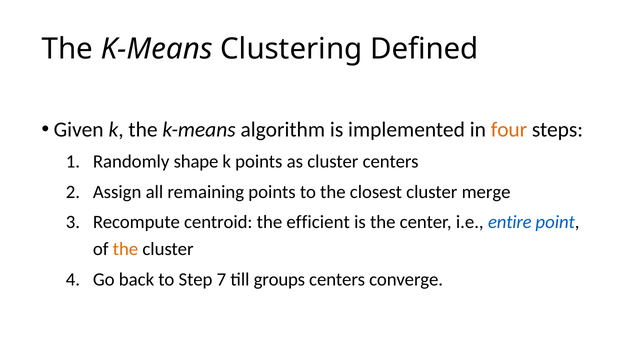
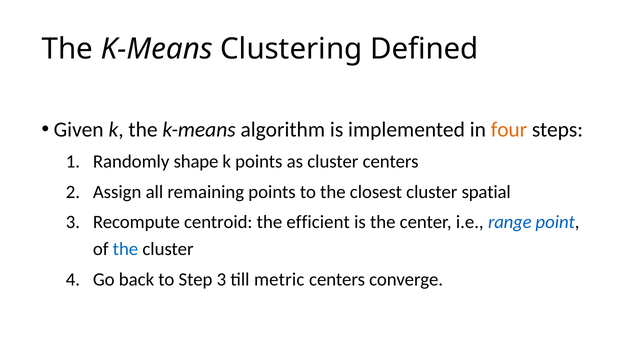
merge: merge -> spatial (486, 192)
entire: entire -> range (510, 222)
the colour: orange -> blue (125, 249)
Step 7: 7 -> 3 (221, 280)
groups: groups -> metric (279, 280)
